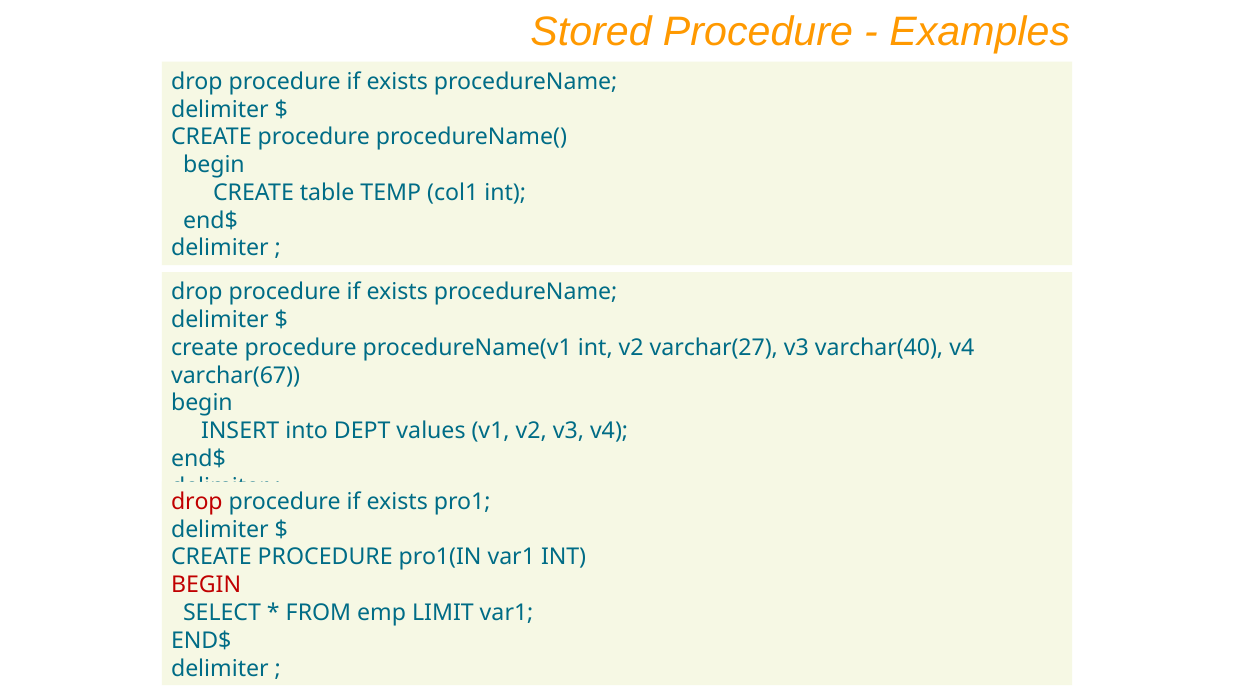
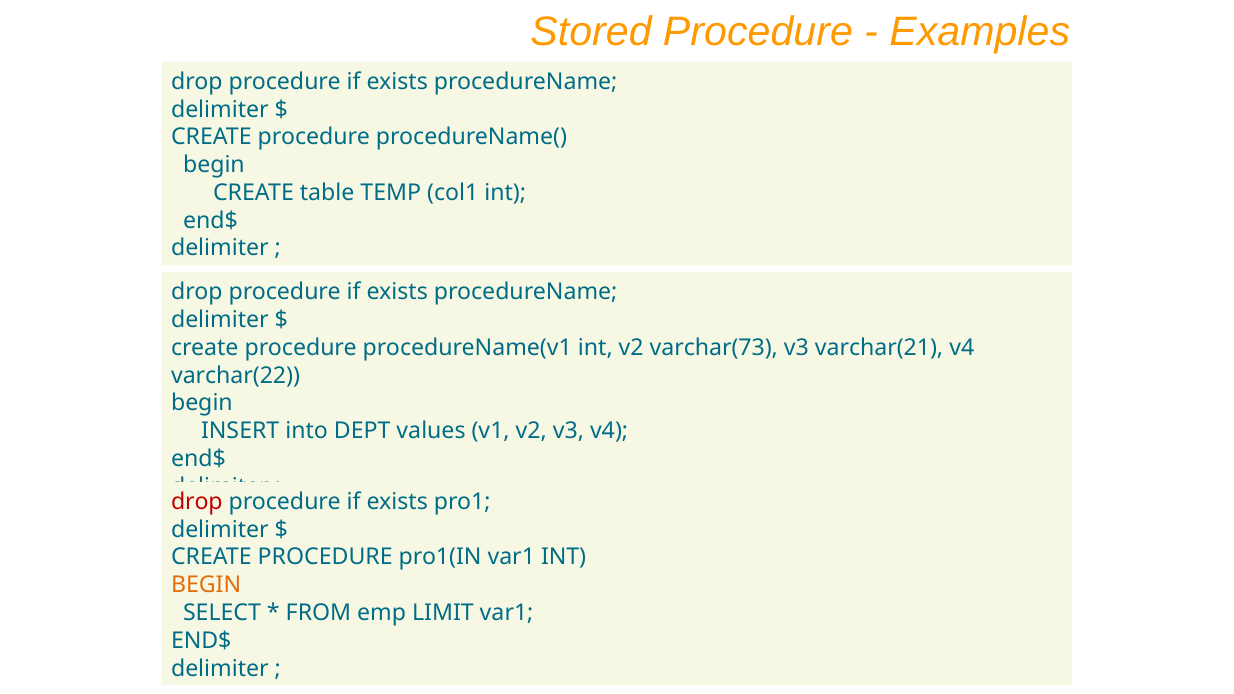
varchar(27: varchar(27 -> varchar(73 (714, 348)
varchar(40: varchar(40 -> varchar(21 (879, 348)
varchar(67: varchar(67 -> varchar(22 (236, 375)
BEGIN colour: red -> orange (206, 585)
